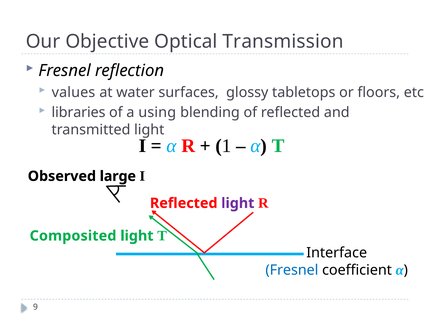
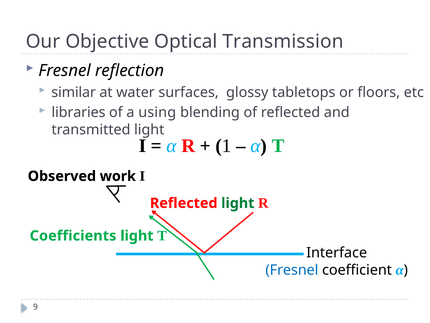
values: values -> similar (74, 92)
large: large -> work (118, 176)
light colour: purple -> green (238, 203)
Composited: Composited -> Coefficients (73, 235)
